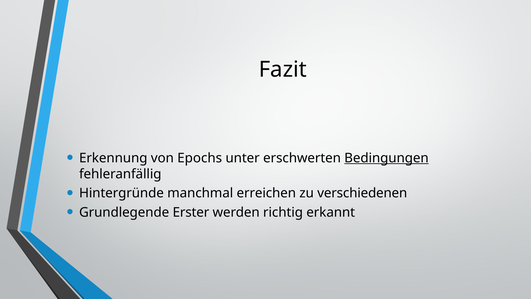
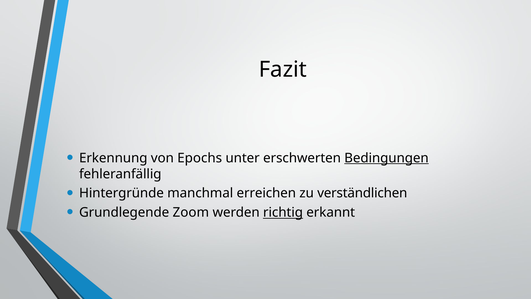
verschiedenen: verschiedenen -> verständlichen (362, 193)
Erster: Erster -> Zoom (191, 212)
richtig underline: none -> present (283, 212)
